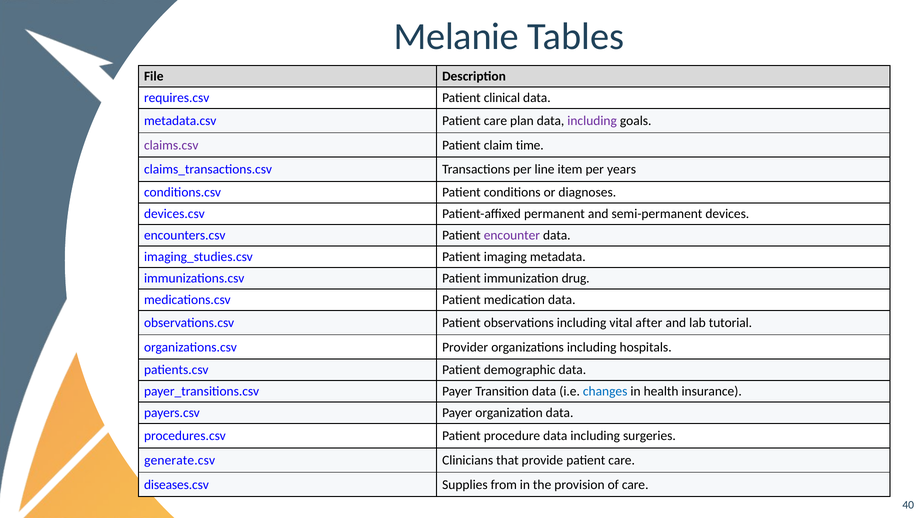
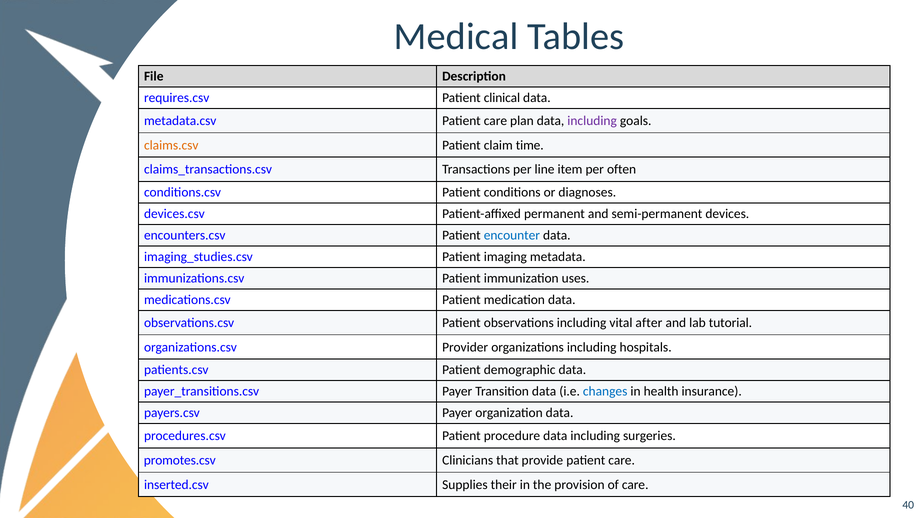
Melanie: Melanie -> Medical (456, 36)
claims.csv colour: purple -> orange (171, 145)
years: years -> often (622, 170)
encounter colour: purple -> blue (512, 235)
drug: drug -> uses (576, 278)
generate.csv: generate.csv -> promotes.csv (180, 460)
diseases.csv: diseases.csv -> inserted.csv (176, 485)
from: from -> their (504, 485)
